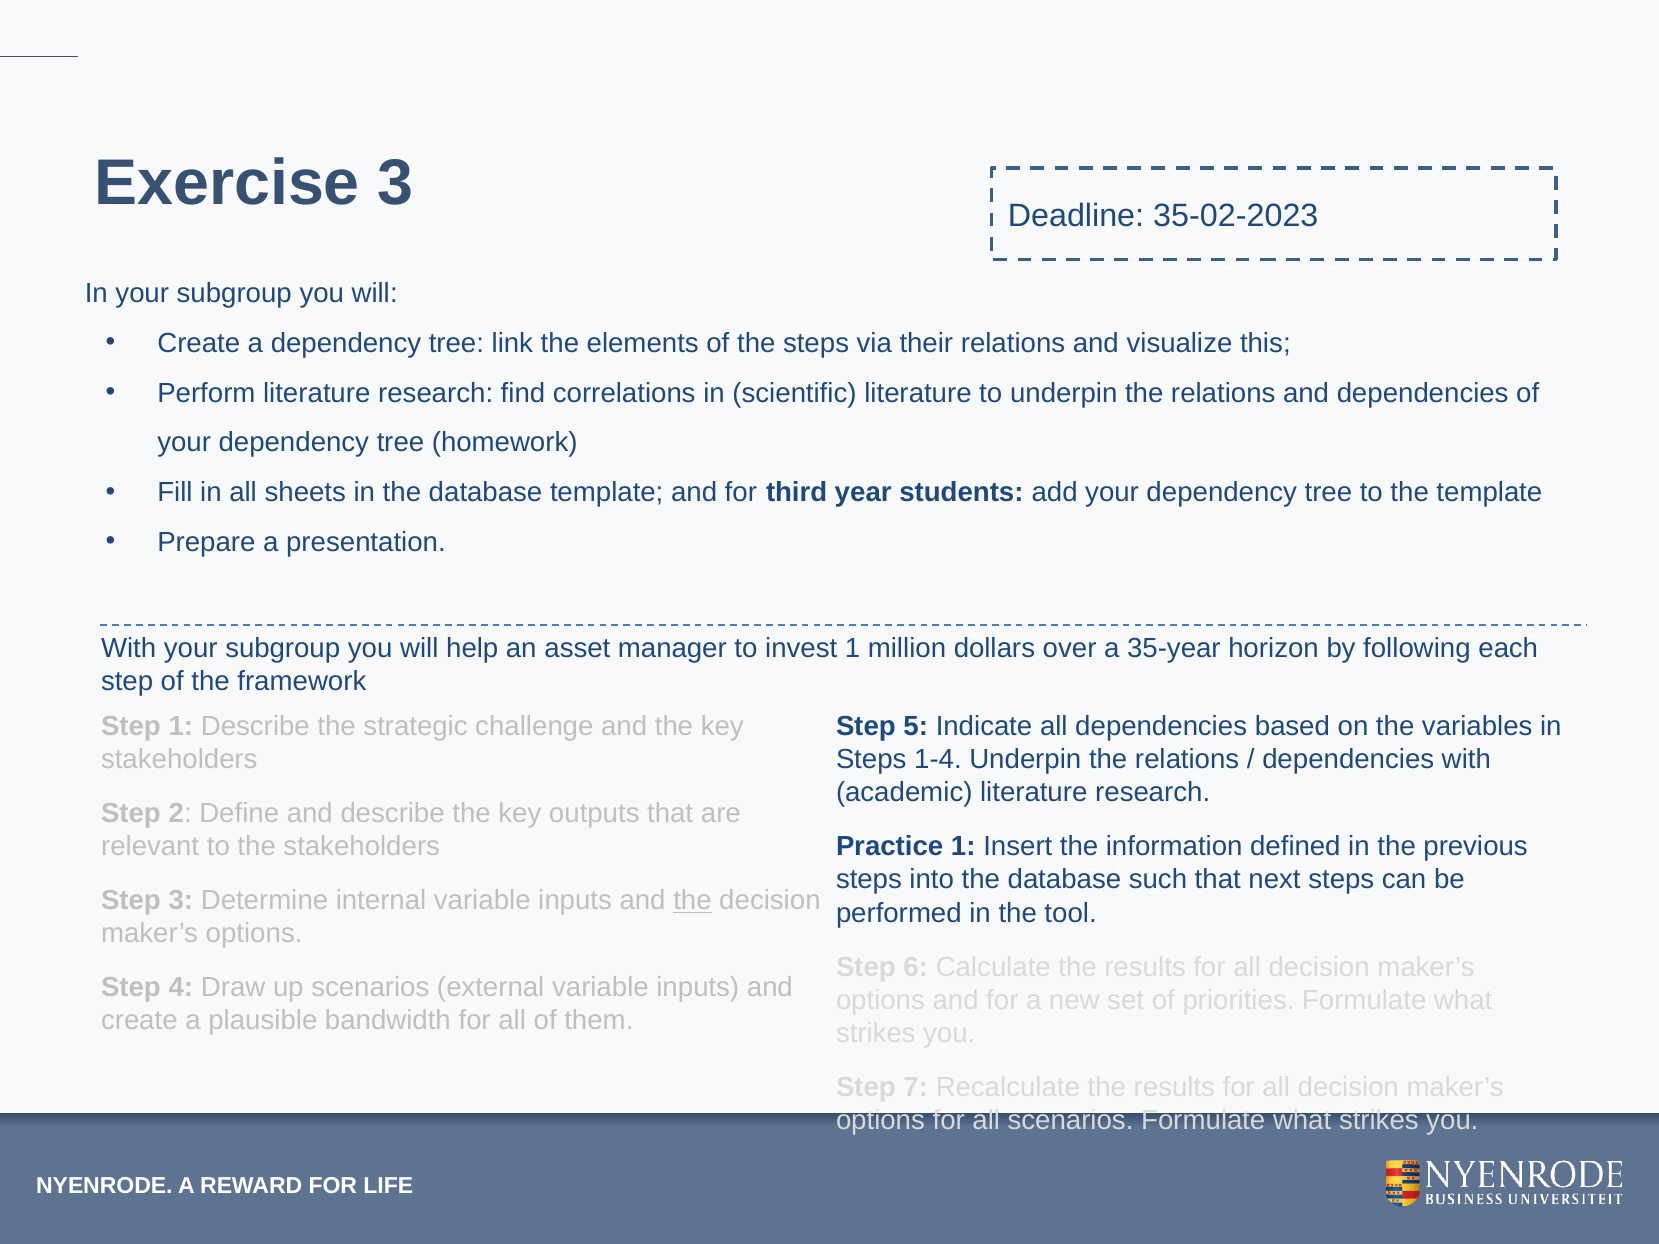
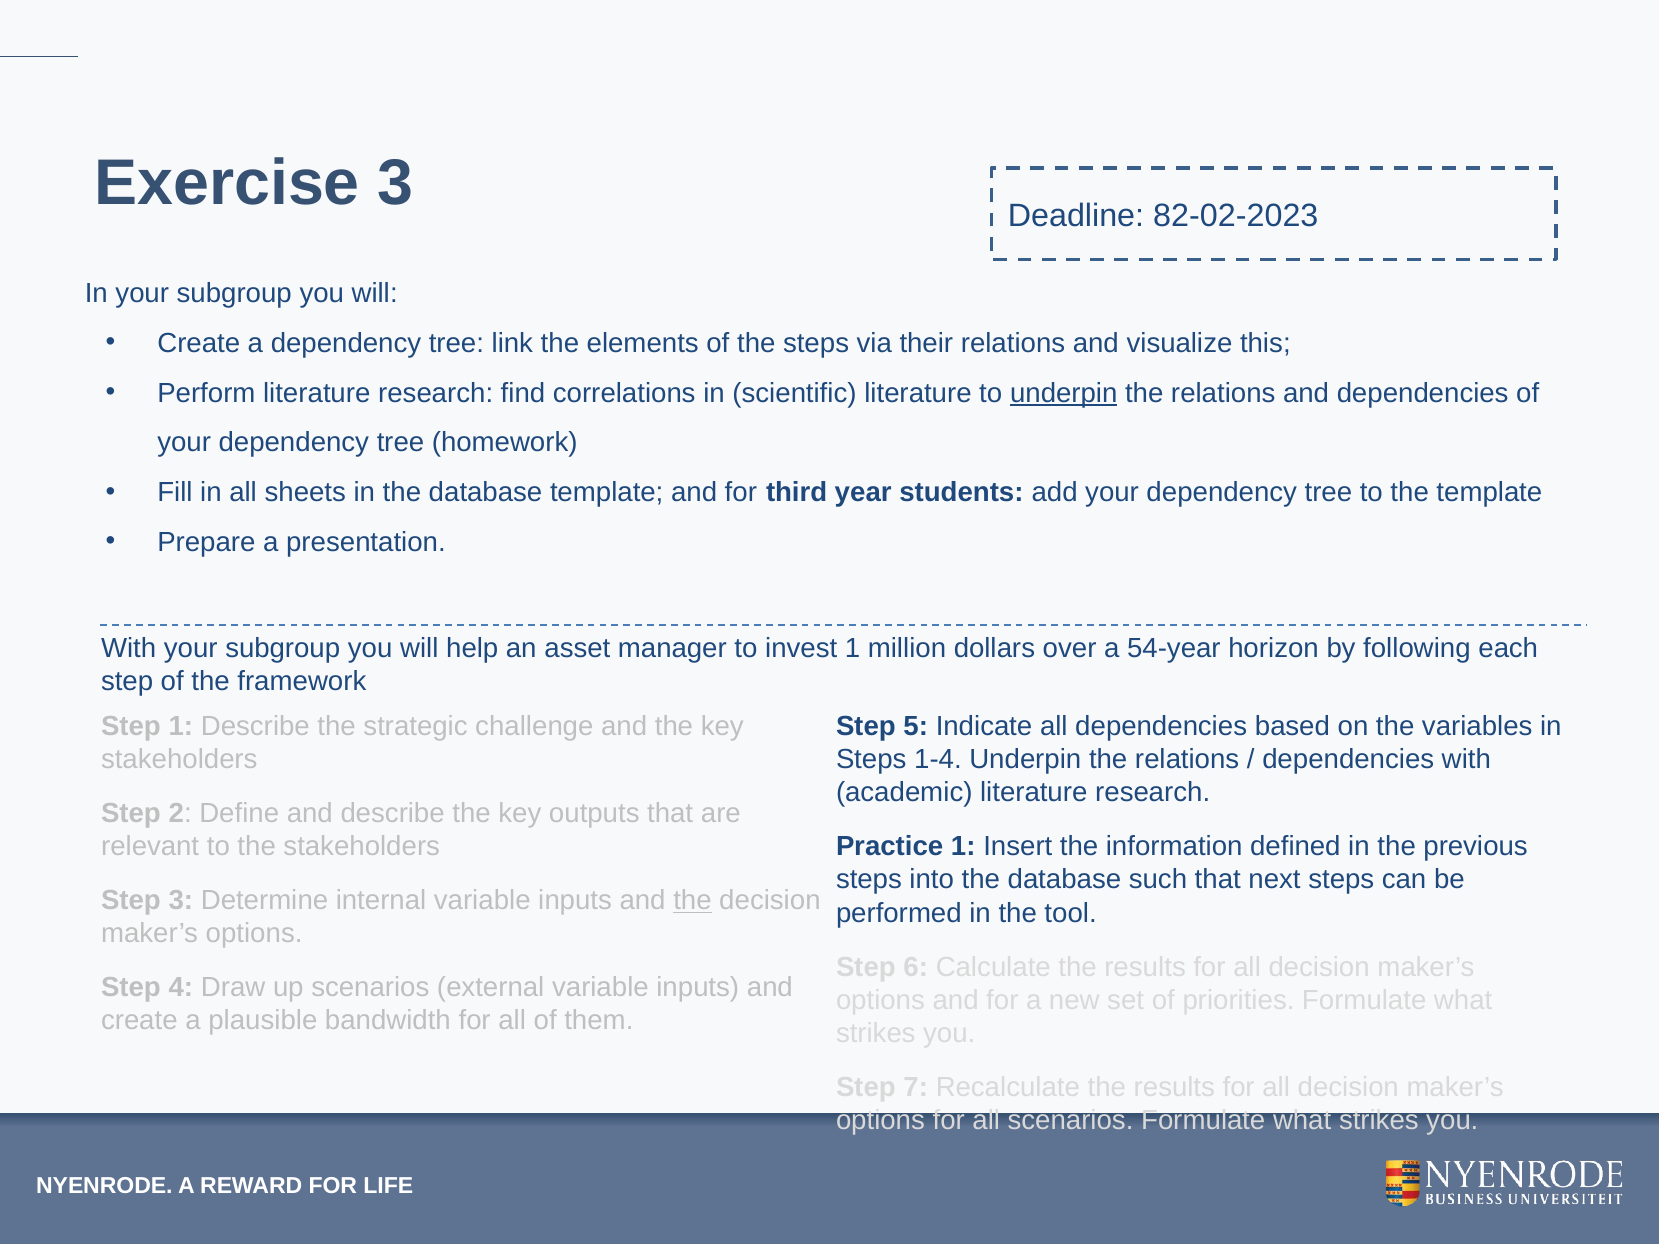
35-02-2023: 35-02-2023 -> 82-02-2023 (1236, 216)
underpin underline: none -> present (1064, 393)
35-year: 35-year -> 54-year (1174, 649)
